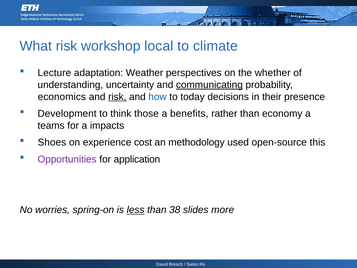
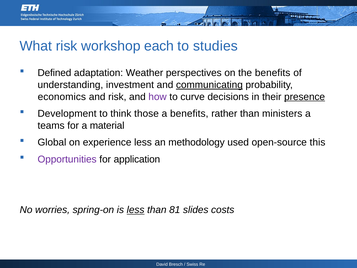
local: local -> each (159, 46)
climate: climate -> studies (215, 46)
Lecture: Lecture -> Defined (54, 73)
the whether: whether -> benefits (273, 73)
uncertainty: uncertainty -> investment (130, 85)
risk underline: present -> none (117, 97)
how colour: blue -> purple (158, 97)
today: today -> curve (193, 97)
presence underline: none -> present (305, 97)
economy: economy -> ministers (282, 114)
impacts: impacts -> material (107, 125)
Shoes: Shoes -> Global (52, 142)
experience cost: cost -> less (143, 142)
38: 38 -> 81 (175, 210)
more: more -> costs (223, 210)
